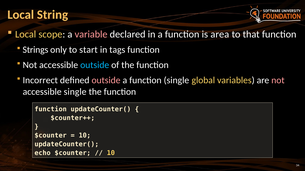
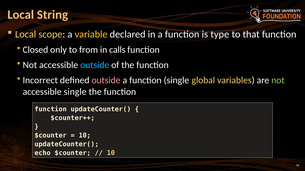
variable colour: pink -> yellow (91, 34)
area: area -> type (220, 34)
Strings: Strings -> Closed (35, 50)
start: start -> from (89, 50)
tags: tags -> calls (117, 50)
not colour: pink -> light green (278, 81)
